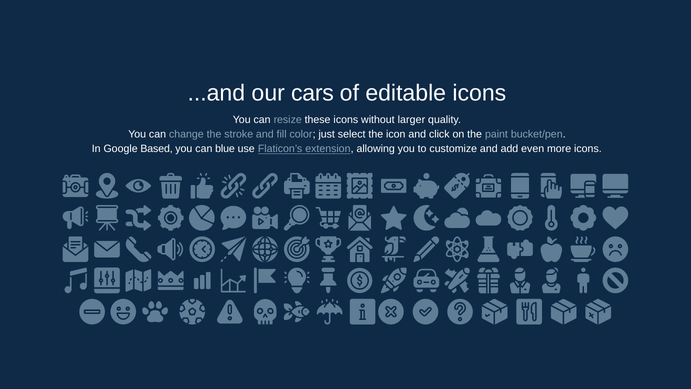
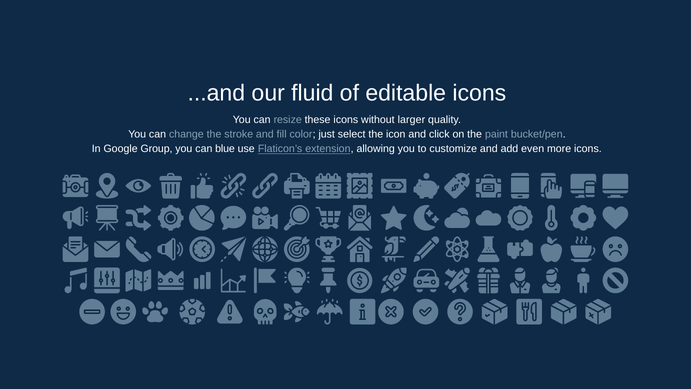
cars: cars -> fluid (312, 93)
Based: Based -> Group (157, 149)
